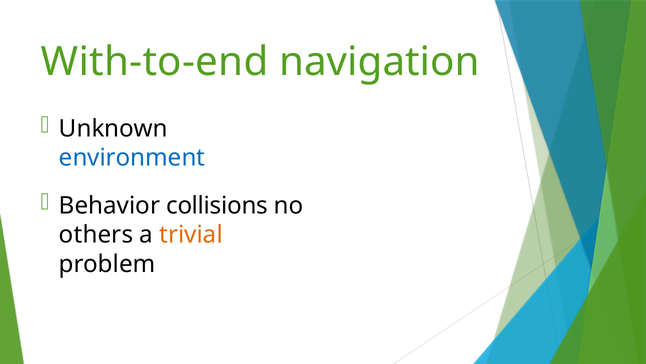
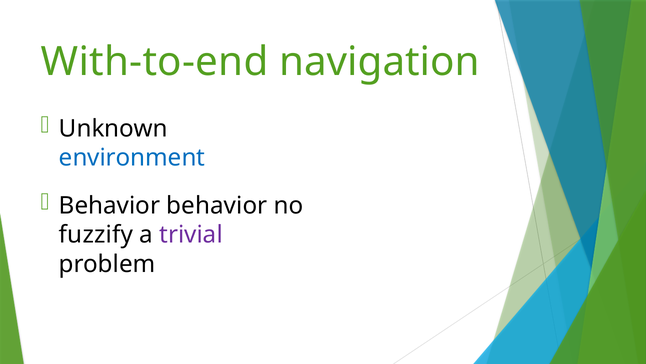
Behavior collisions: collisions -> behavior (217, 205)
others: others -> fuzzify (96, 235)
trivial colour: orange -> purple (191, 235)
